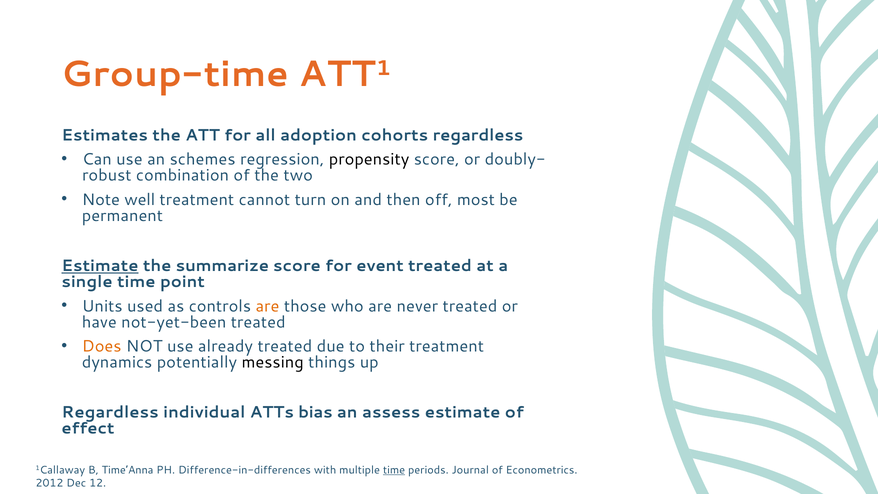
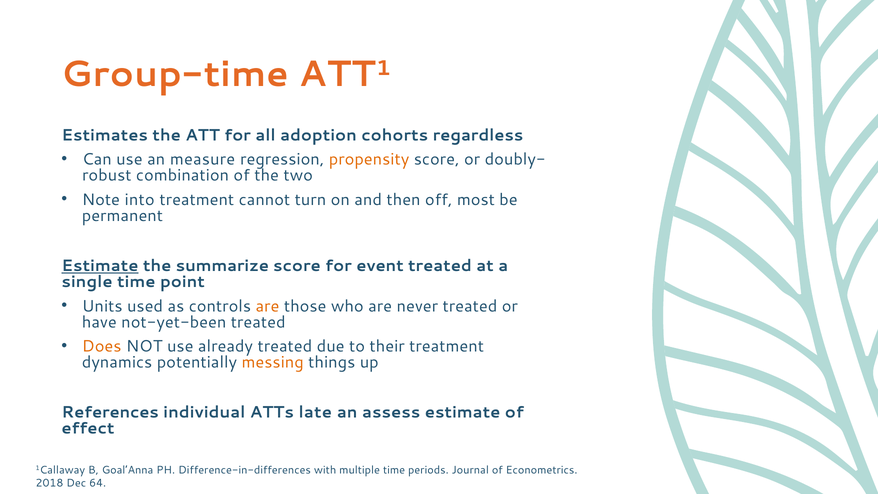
schemes: schemes -> measure (203, 159)
propensity colour: black -> orange (369, 159)
well: well -> into (140, 200)
messing colour: black -> orange (273, 362)
Regardless: Regardless -> References (110, 412)
bias: bias -> late (315, 412)
Time’Anna: Time’Anna -> Goal’Anna (128, 470)
time underline: present -> none (394, 470)
2012: 2012 -> 2018 (49, 483)
12: 12 -> 64 (98, 483)
